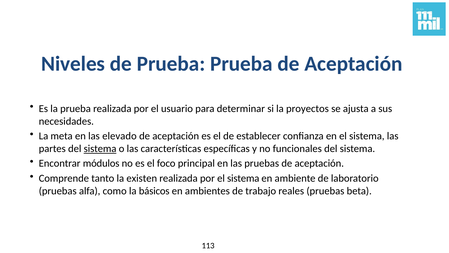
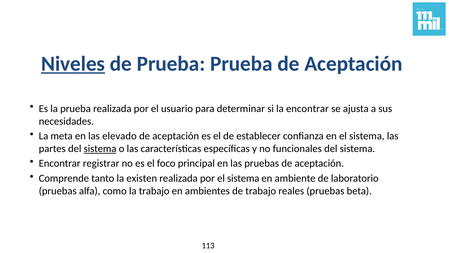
Niveles underline: none -> present (73, 64)
la proyectos: proyectos -> encontrar (307, 108)
módulos: módulos -> registrar (101, 163)
la básicos: básicos -> trabajo (154, 191)
